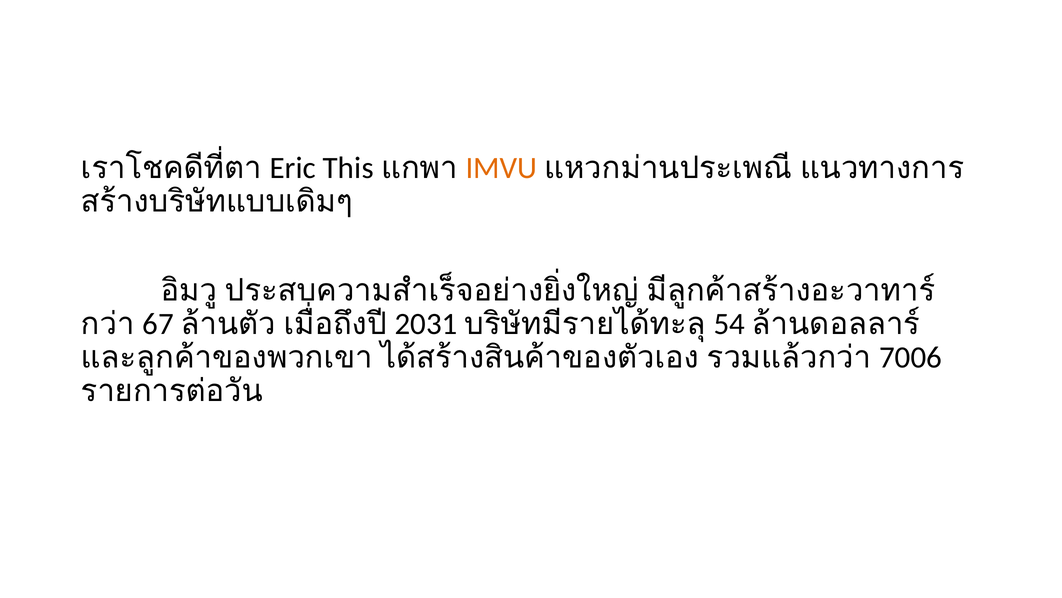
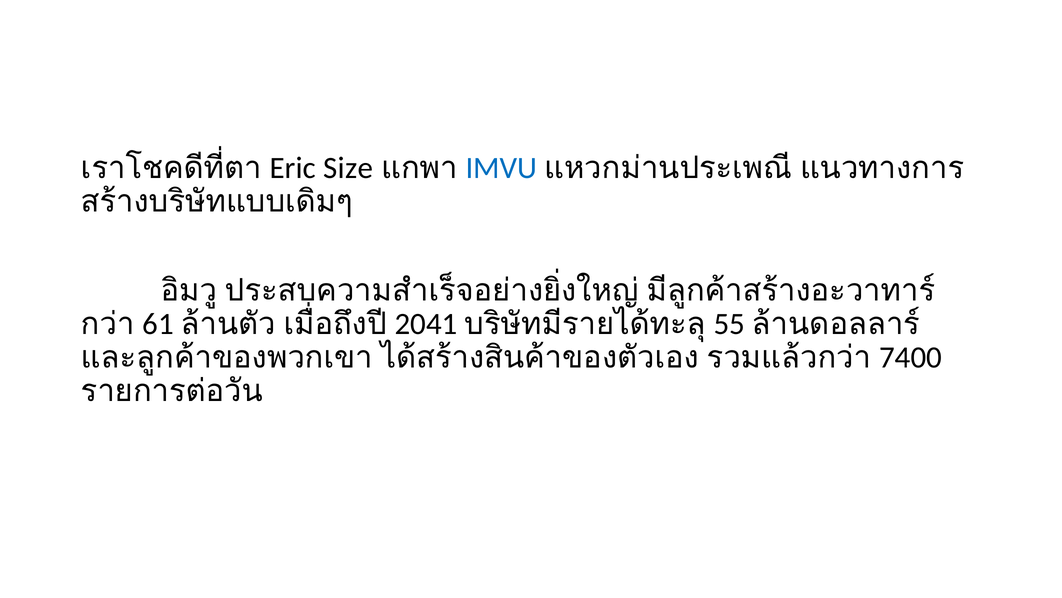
This: This -> Size (348, 168)
IMVU colour: orange -> blue (501, 168)
67: 67 -> 61 (158, 324)
2031: 2031 -> 2041 (426, 324)
54: 54 -> 55 (729, 324)
7006: 7006 -> 7400 (911, 357)
